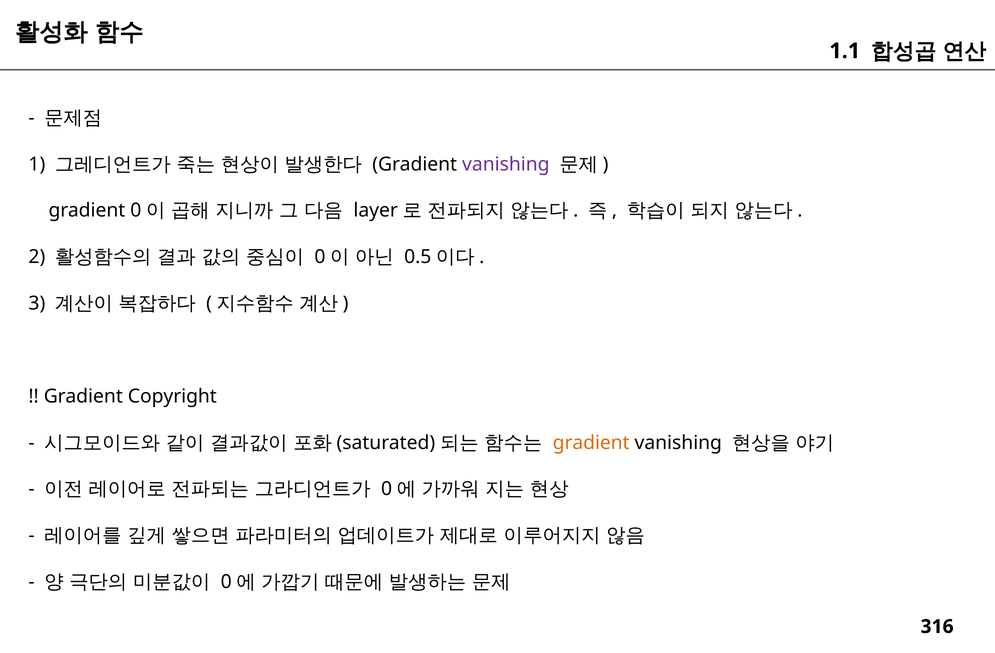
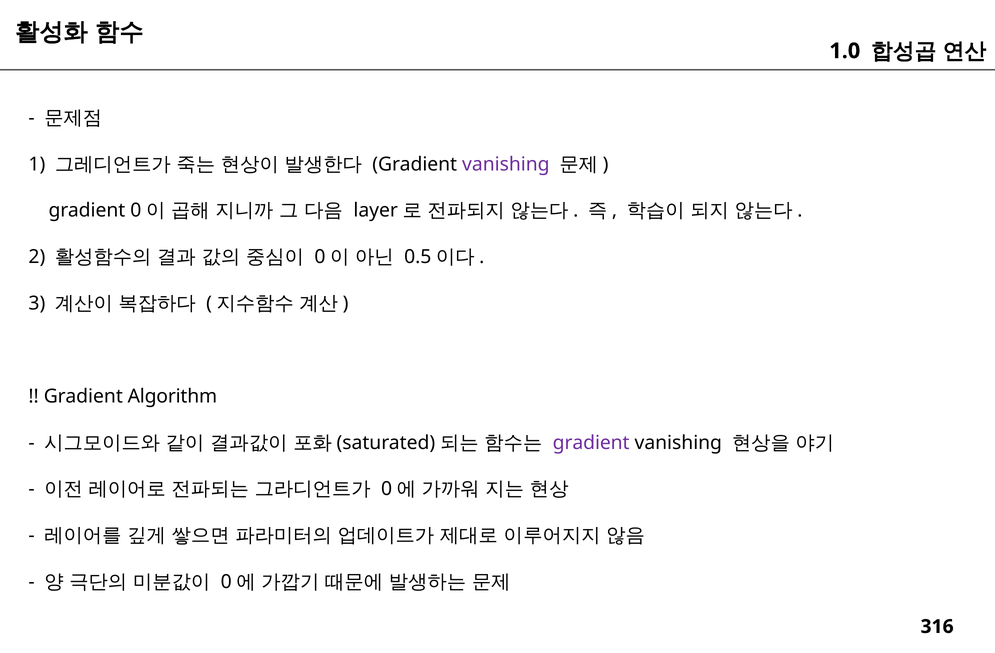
1.1: 1.1 -> 1.0 (845, 51)
Copyright: Copyright -> Algorithm (172, 397)
gradient colour: orange -> purple (591, 443)
